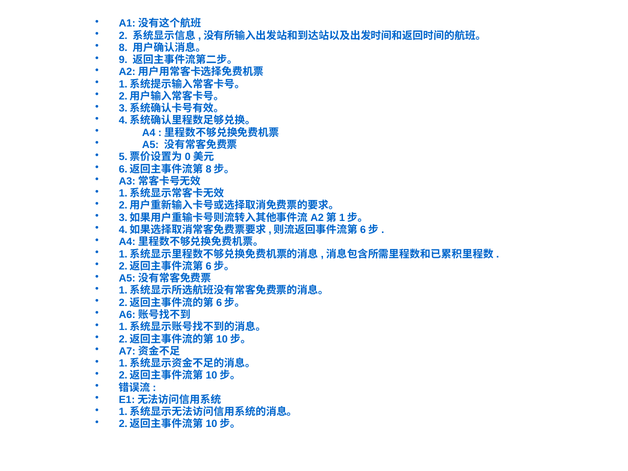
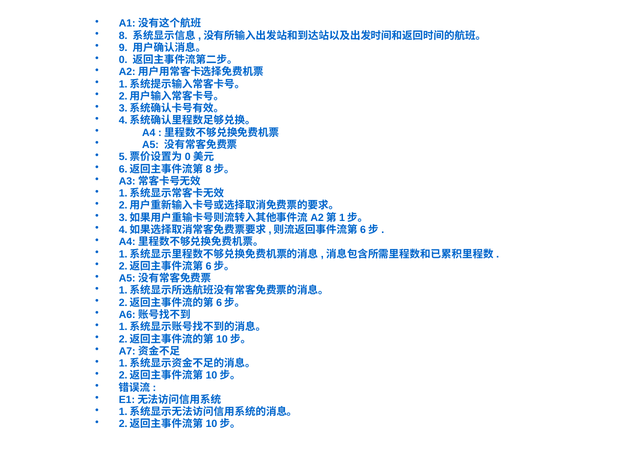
2: 2 -> 8 (123, 36)
8: 8 -> 9 (123, 48)
9: 9 -> 0 (123, 60)
